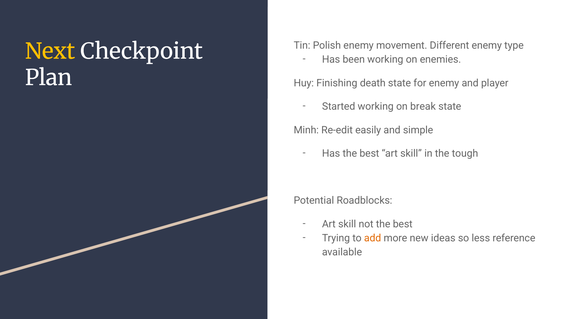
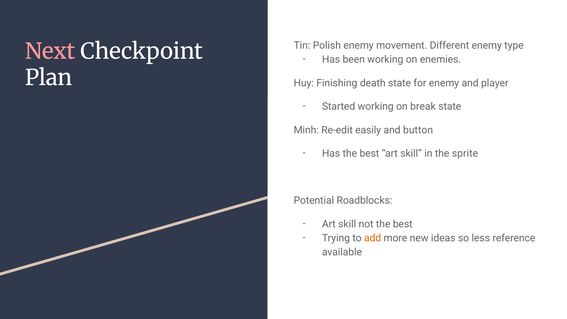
Next colour: yellow -> pink (50, 51)
simple: simple -> button (418, 130)
tough: tough -> sprite (465, 153)
